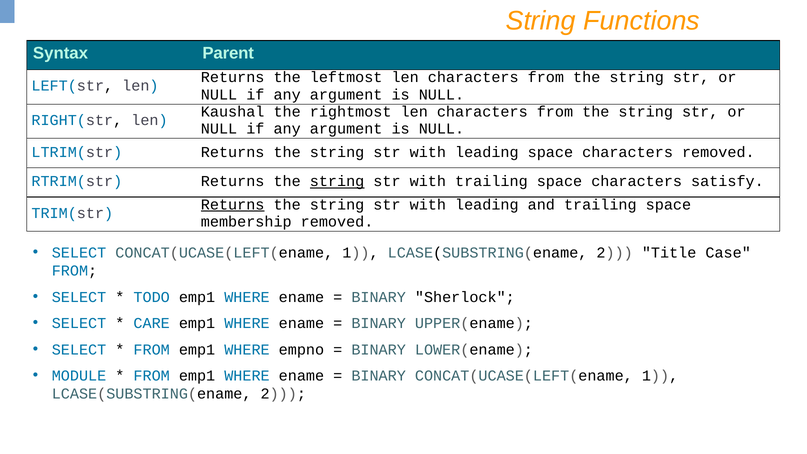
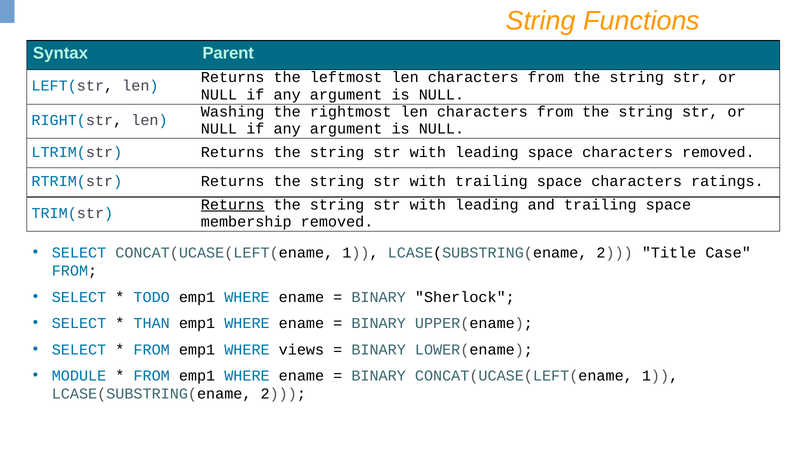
Kaushal: Kaushal -> Washing (233, 112)
string underline: present -> none (337, 181)
satisfy: satisfy -> ratings (727, 181)
CARE: CARE -> THAN (152, 323)
empno: empno -> views (301, 349)
